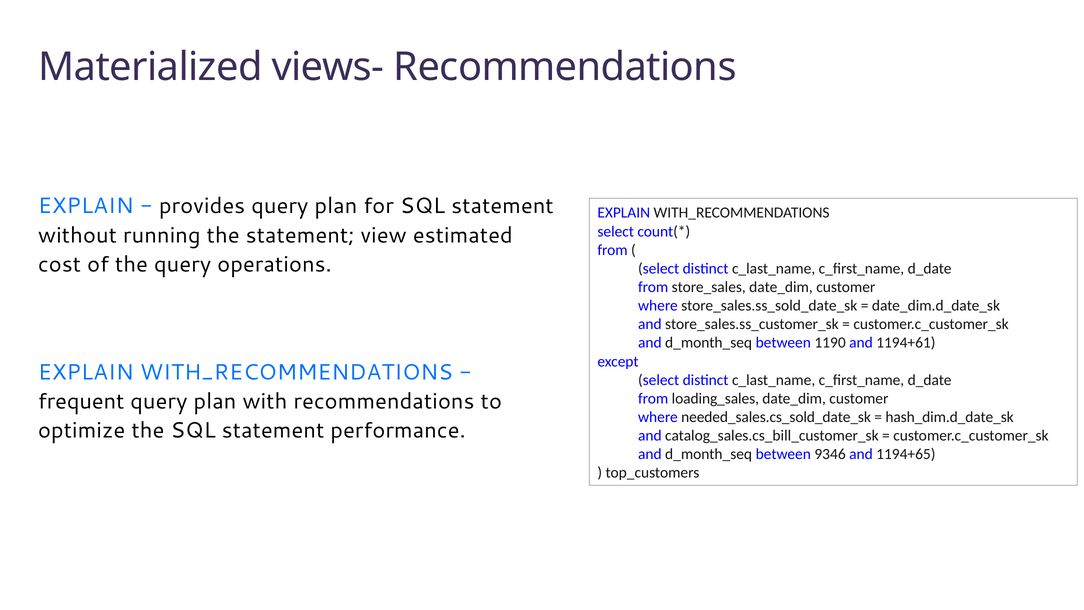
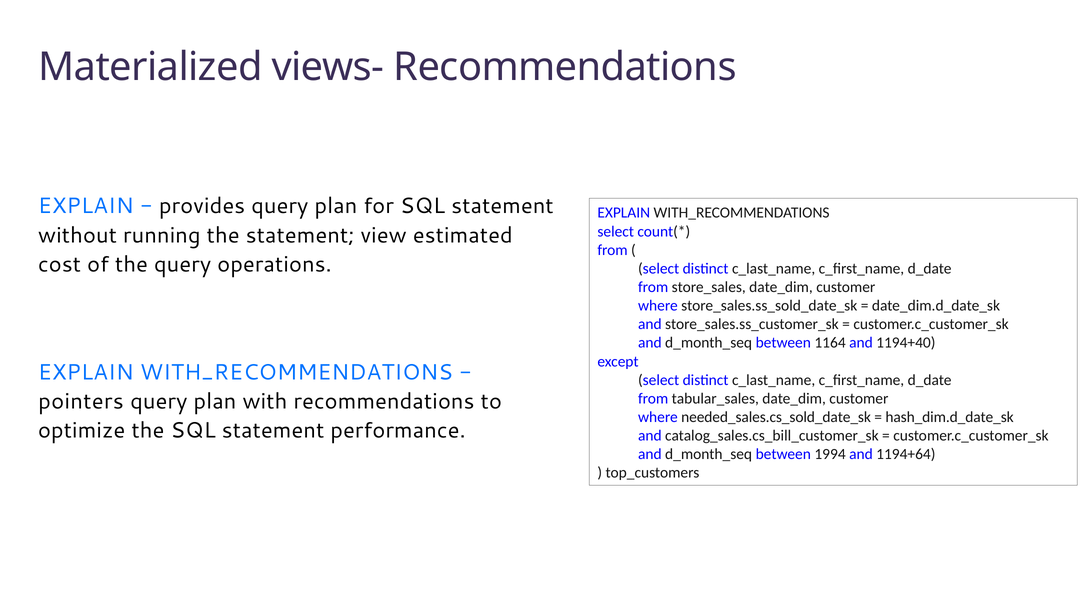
1190: 1190 -> 1164 (830, 343)
1194+61: 1194+61 -> 1194+40 (906, 343)
loading_sales: loading_sales -> tabular_sales (715, 398)
frequent: frequent -> pointers (81, 401)
9346: 9346 -> 1994 (830, 454)
1194+65: 1194+65 -> 1194+64 (906, 454)
